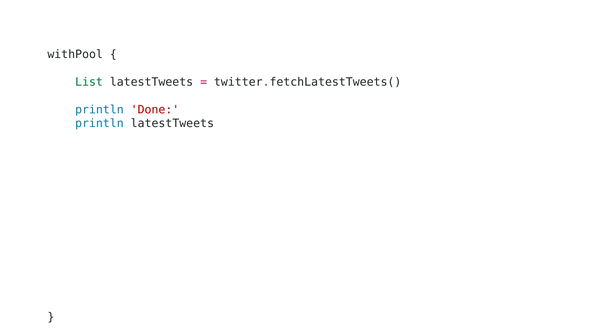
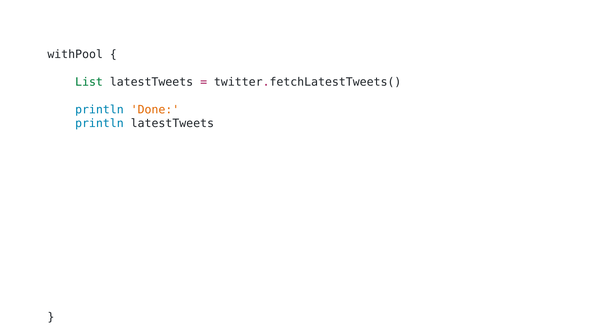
Done colour: red -> orange (155, 110)
